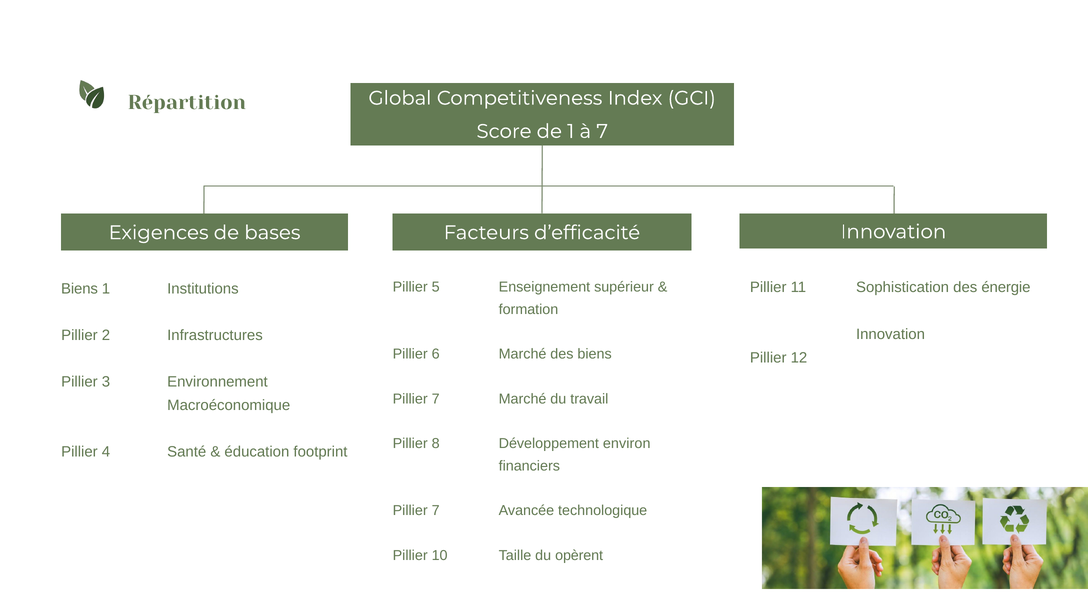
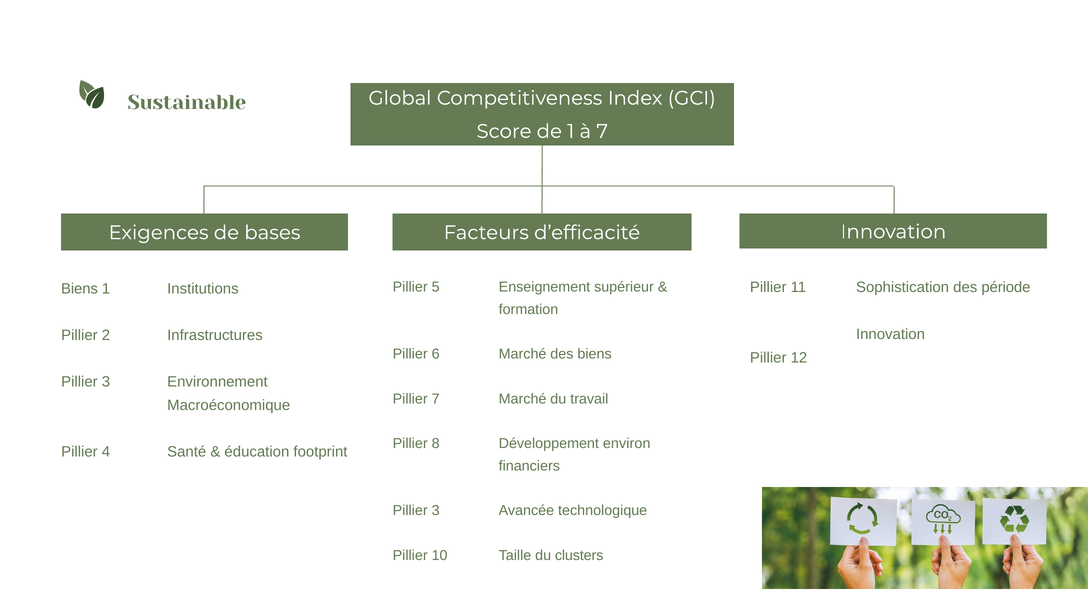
Répartition: Répartition -> Sustainable (187, 103)
énergie: énergie -> période (1006, 288)
7: 7 -> 3 (436, 511)
opèrent: opèrent -> clusters (579, 555)
